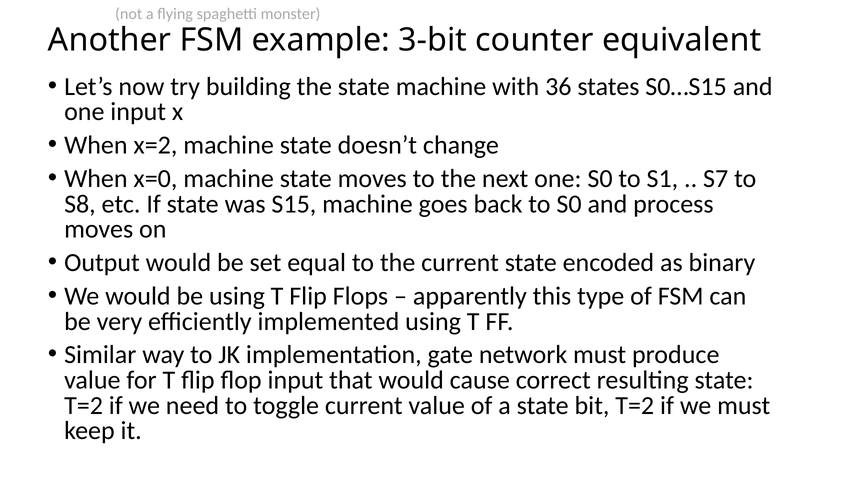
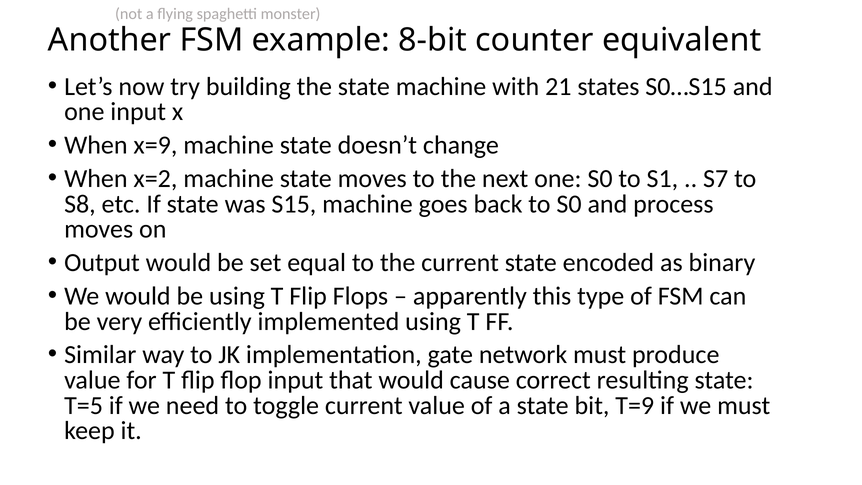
3-bit: 3-bit -> 8-bit (433, 40)
36: 36 -> 21 (558, 86)
x=2: x=2 -> x=9 (155, 145)
x=0: x=0 -> x=2 (155, 179)
T=2: T=2 -> T=5 (84, 405)
bit T=2: T=2 -> T=9 (635, 405)
